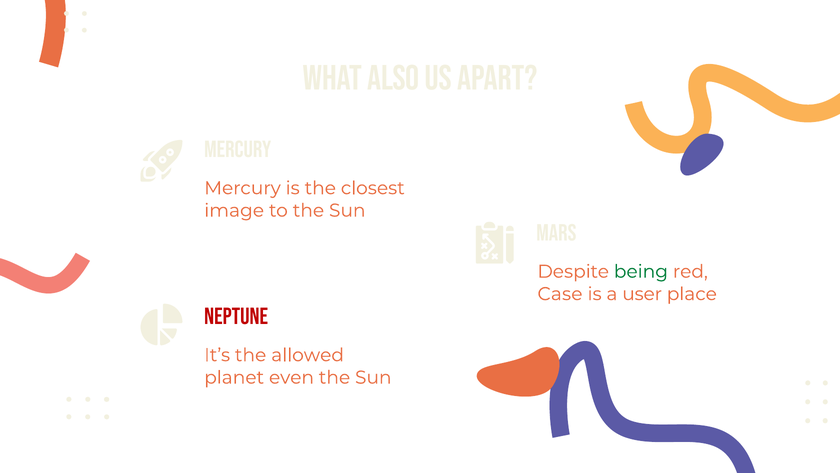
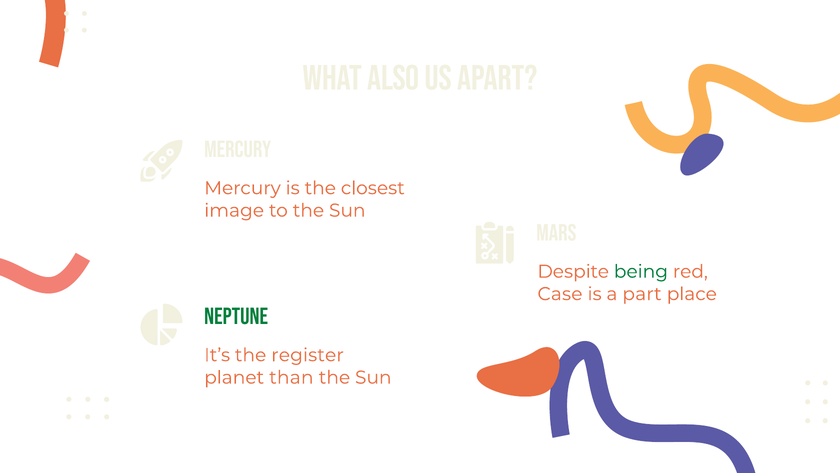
user: user -> part (642, 294)
neptune colour: red -> green (236, 316)
allowed: allowed -> register (308, 355)
even: even -> than (291, 377)
